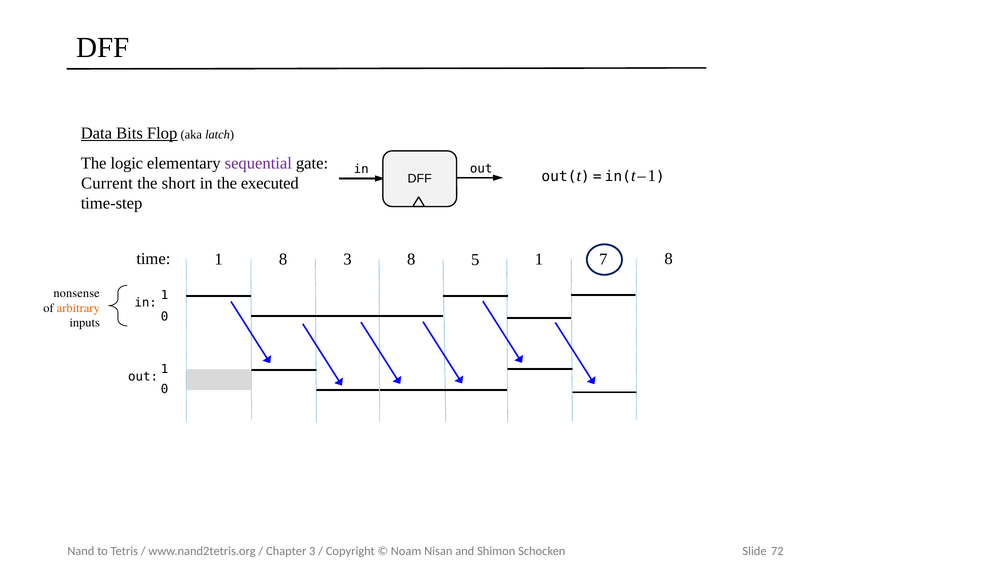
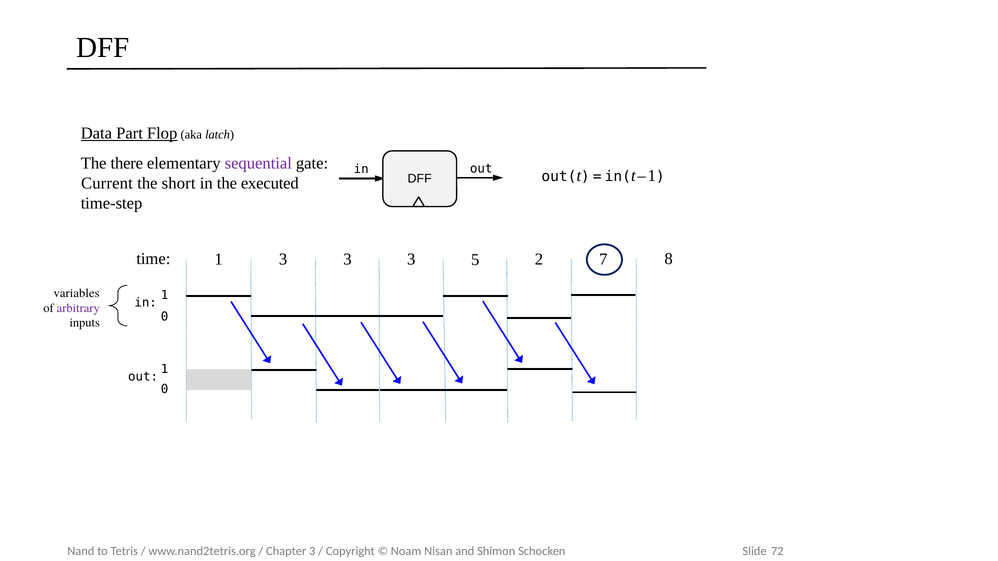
Bits: Bits -> Part (130, 133)
logic: logic -> there (127, 163)
1 8: 8 -> 3 (283, 259)
8: 8 -> 3 (411, 260)
5 1: 1 -> 2 (539, 259)
nonsense: nonsense -> variables (77, 293)
arbitrary colour: orange -> purple (78, 308)
